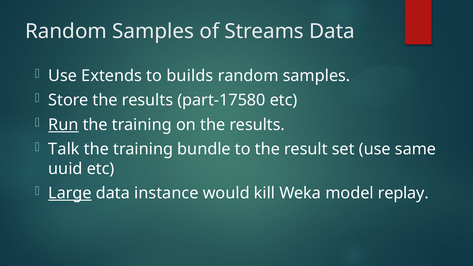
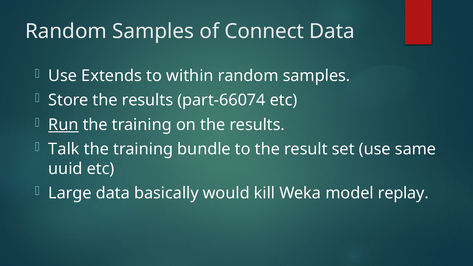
Streams: Streams -> Connect (264, 31)
builds: builds -> within (190, 76)
part-17580: part-17580 -> part-66074 (221, 100)
Large underline: present -> none (70, 193)
instance: instance -> basically (166, 193)
